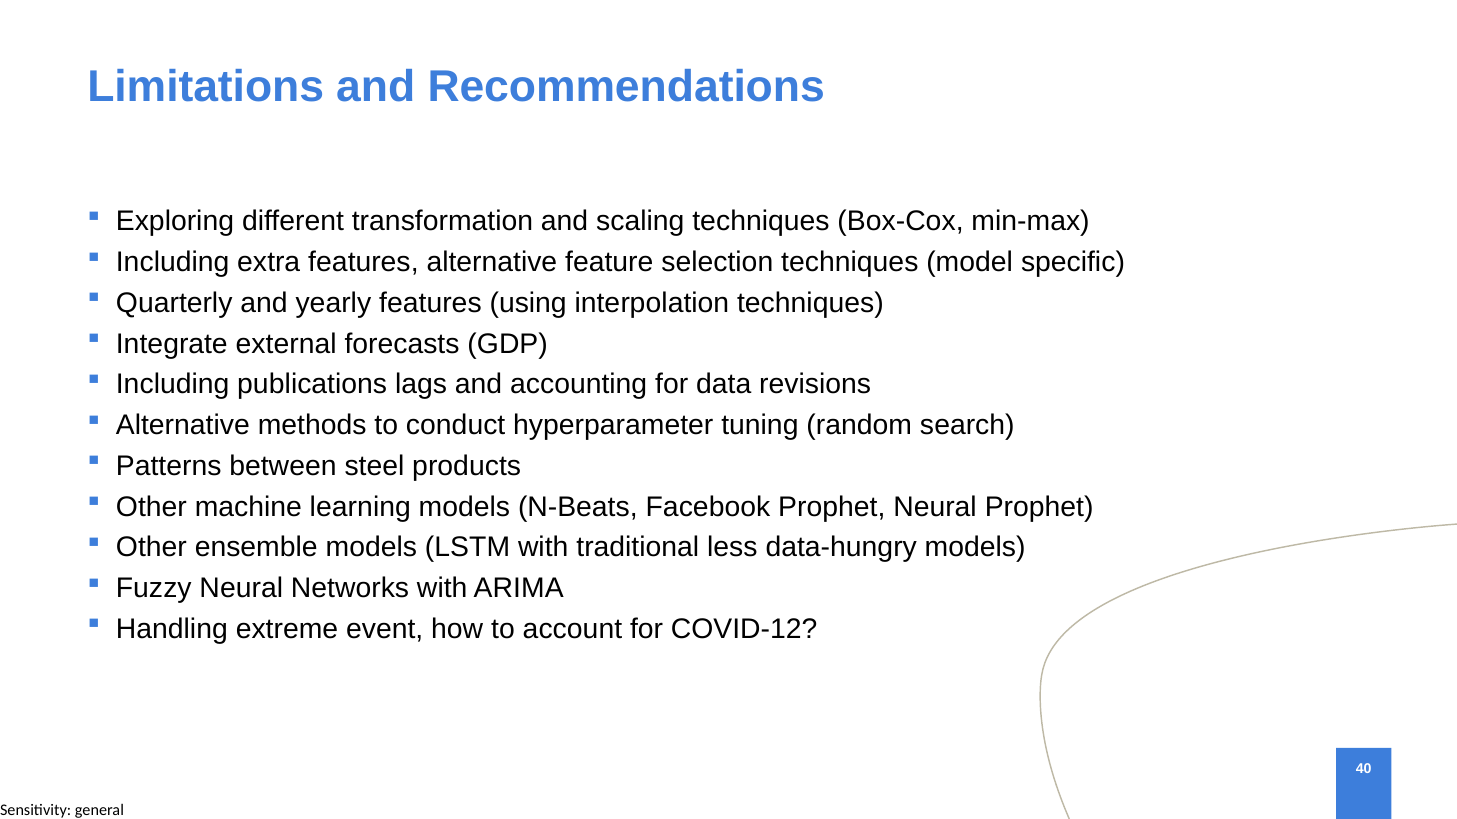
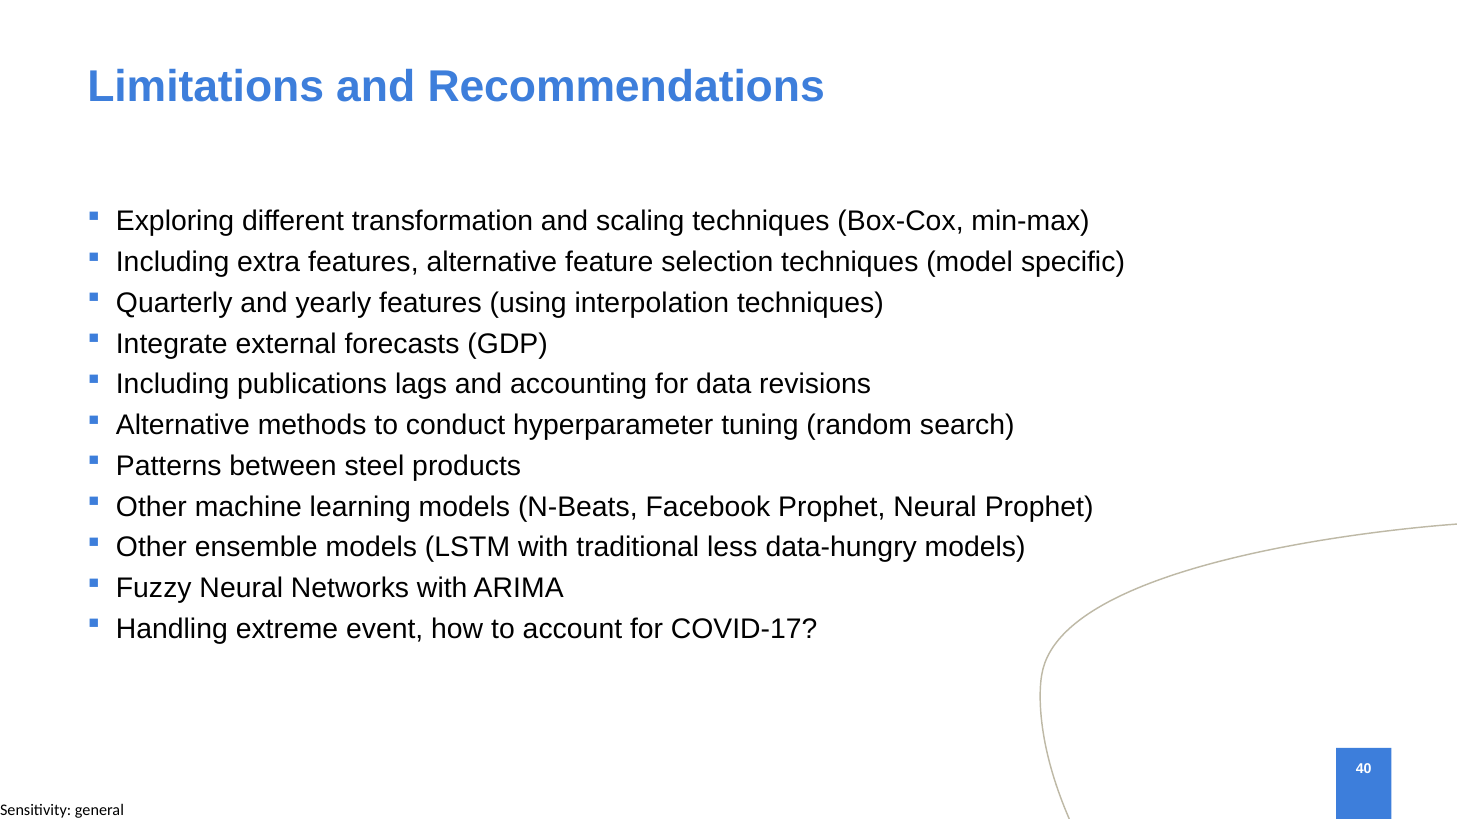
COVID-12: COVID-12 -> COVID-17 (744, 630)
